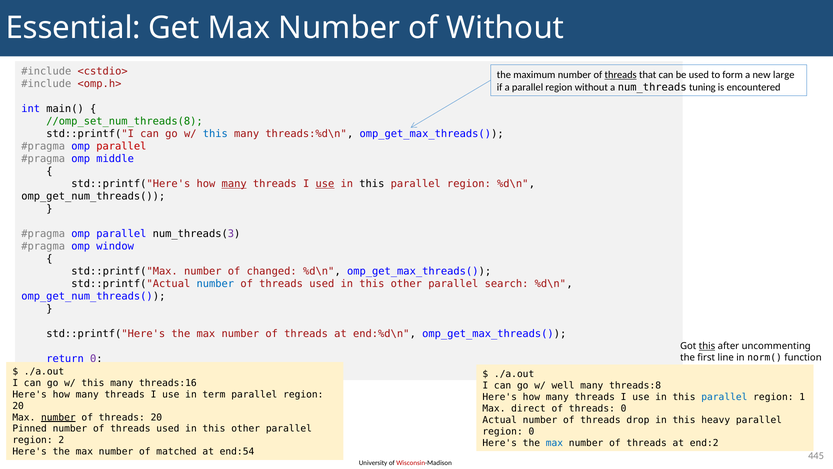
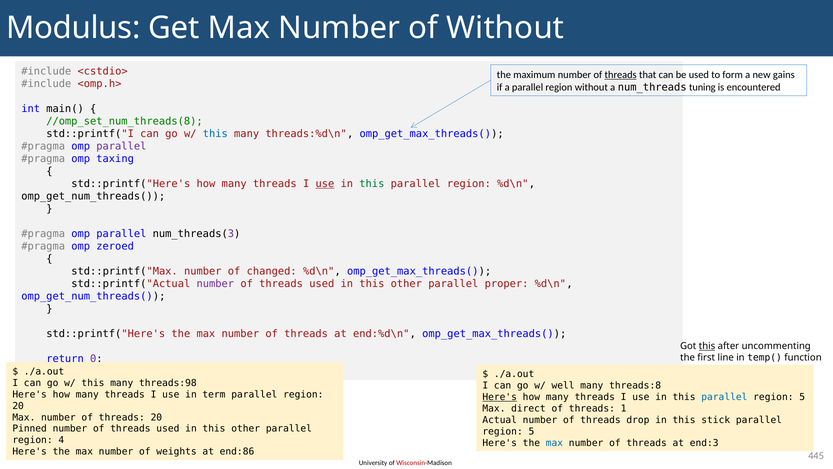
Essential: Essential -> Modulus (73, 28)
large: large -> gains (784, 75)
parallel colour: red -> purple (121, 146)
middle: middle -> taxing (115, 159)
many underline: present -> none (234, 184)
this colour: black -> green (372, 184)
window: window -> zeroed (115, 246)
number colour: blue -> purple (215, 284)
search: search -> proper (507, 284)
norm(: norm( -> temp( (765, 357)
threads:16: threads:16 -> threads:98 (168, 383)
Here's underline: none -> present (500, 397)
1: 1 -> 5 (802, 397)
threads 0: 0 -> 1 (624, 408)
number underline: present -> none (58, 417)
heavy: heavy -> stick (716, 420)
0: 0 -> 5 (531, 431)
2: 2 -> 4 (61, 440)
end:2: end:2 -> end:3 (704, 442)
matched: matched -> weights (177, 451)
end:54: end:54 -> end:86 (237, 451)
